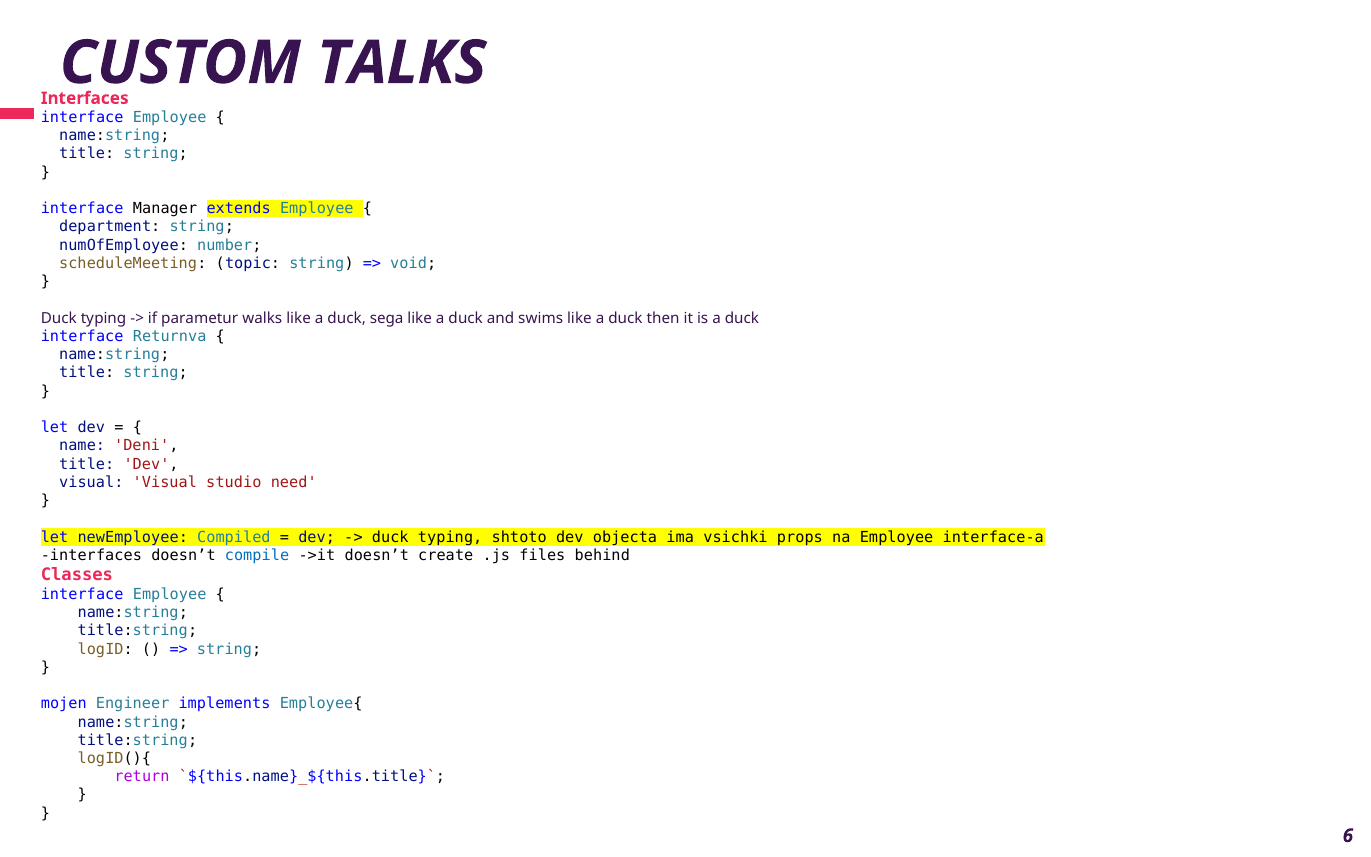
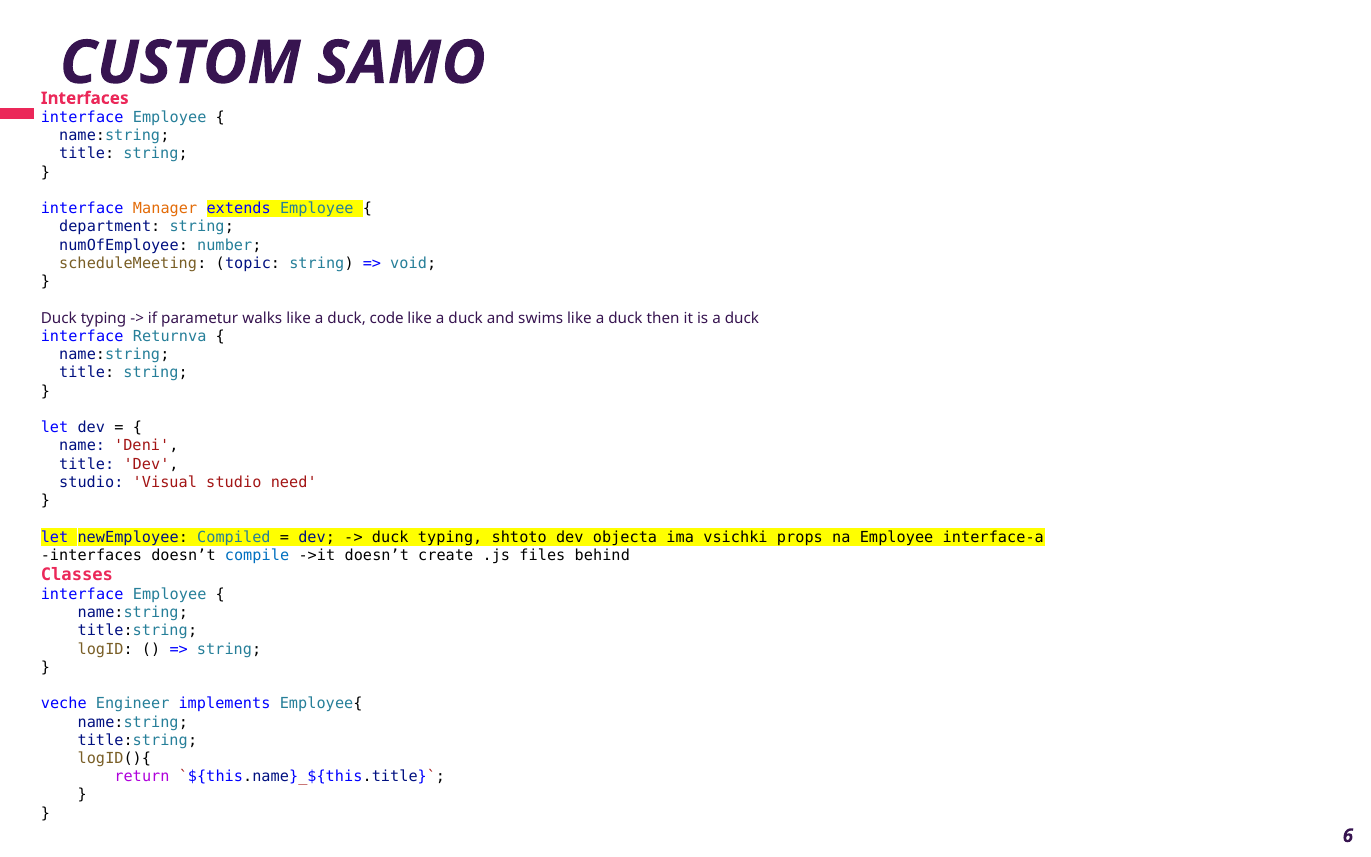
TALKS: TALKS -> SAMO (401, 63)
Manager colour: black -> orange (165, 209)
sega: sega -> code (387, 318)
visual: visual -> studio (91, 482)
mojen: mojen -> veche (64, 704)
